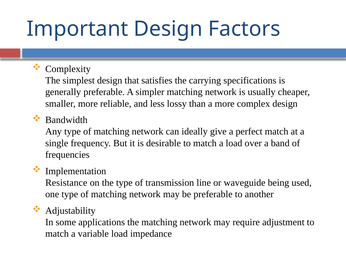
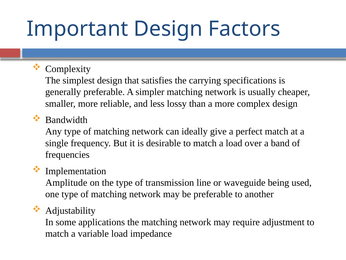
Resistance: Resistance -> Amplitude (66, 182)
